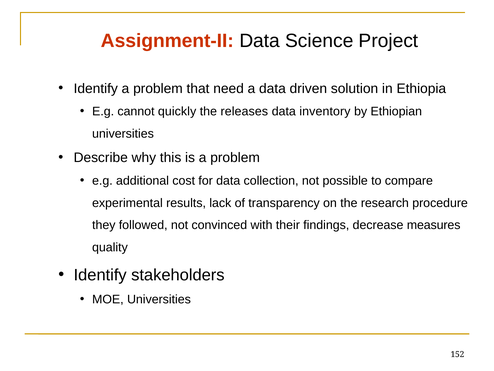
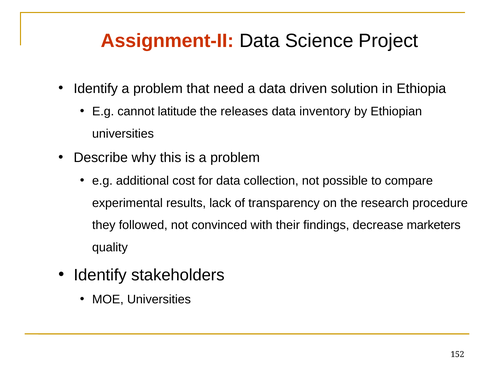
quickly: quickly -> latitude (177, 111)
measures: measures -> marketers (434, 225)
